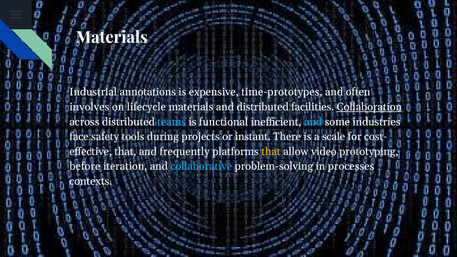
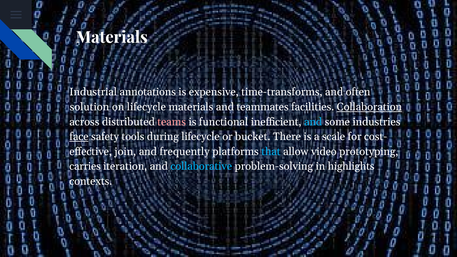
time-prototypes: time-prototypes -> time-transforms (282, 92)
involves: involves -> solution (89, 107)
and distributed: distributed -> teammates (263, 107)
teams colour: light blue -> pink (172, 122)
face underline: none -> present (79, 137)
during projects: projects -> lifecycle (201, 137)
instant: instant -> bucket (253, 137)
that: that -> join (125, 152)
that colour: yellow -> light blue (271, 152)
before: before -> carries (85, 166)
processes: processes -> highlights (351, 166)
